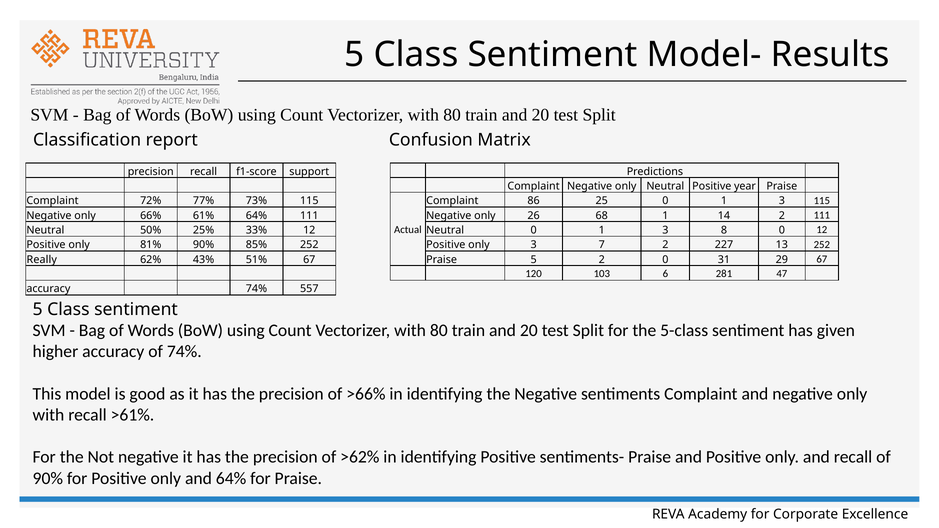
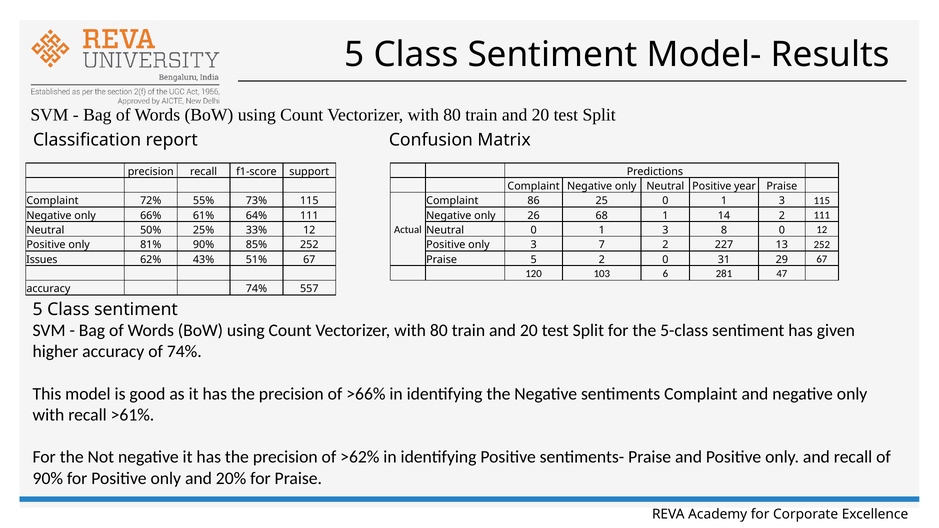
77%: 77% -> 55% (204, 201)
Really: Really -> Issues (42, 260)
and 64%: 64% -> 20% (231, 478)
